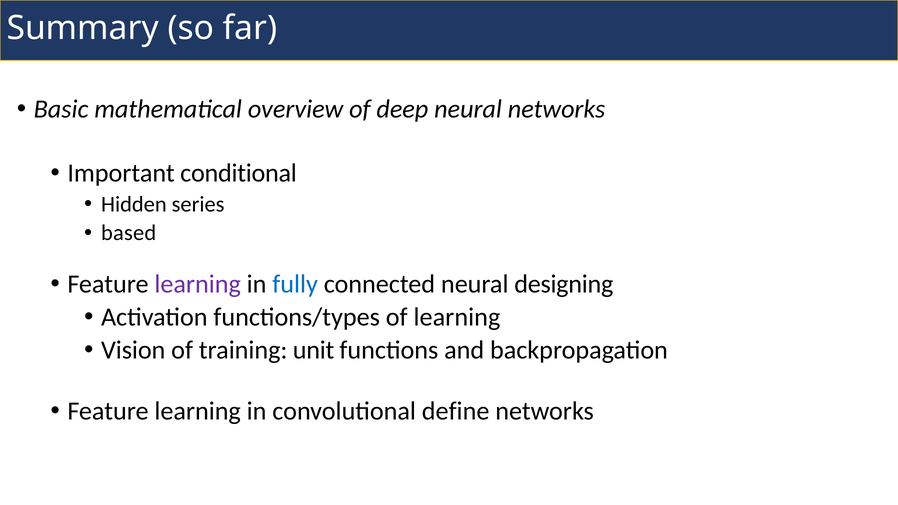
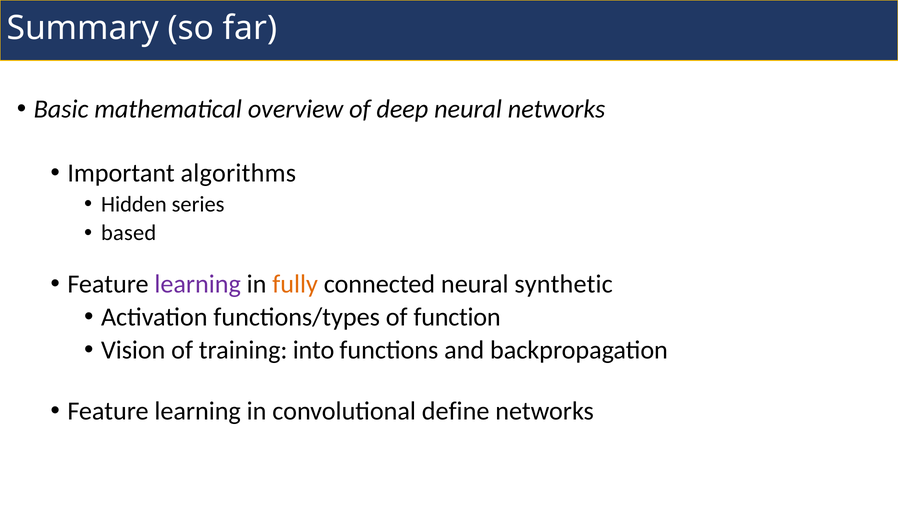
conditional: conditional -> algorithms (238, 173)
fully colour: blue -> orange (295, 284)
designing: designing -> synthetic (564, 284)
of learning: learning -> function (457, 317)
unit: unit -> into (314, 350)
